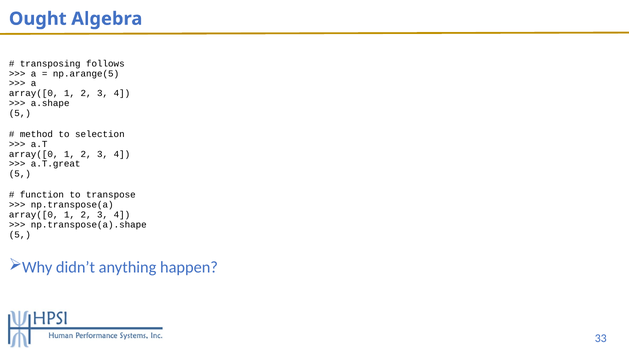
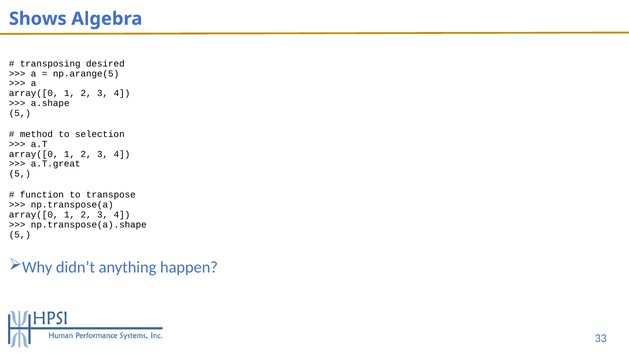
Ought: Ought -> Shows (38, 19)
follows: follows -> desired (105, 64)
